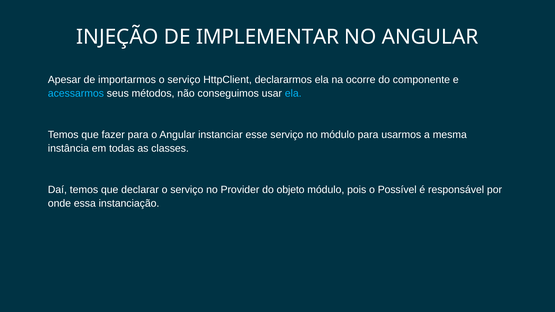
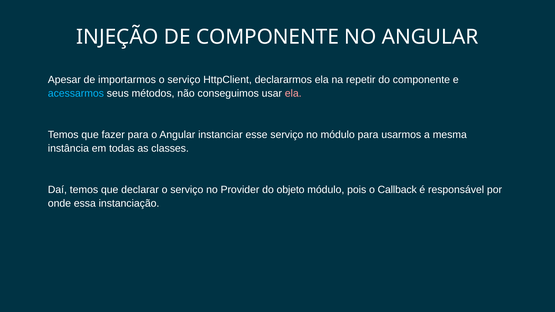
DE IMPLEMENTAR: IMPLEMENTAR -> COMPONENTE (268, 37)
ocorre: ocorre -> repetir (361, 80)
ela colour: light blue -> pink (293, 93)
Possível: Possível -> Callback (397, 190)
